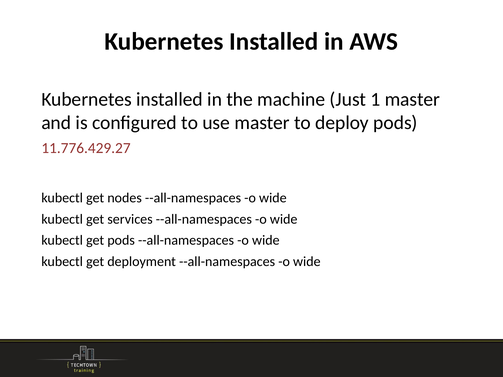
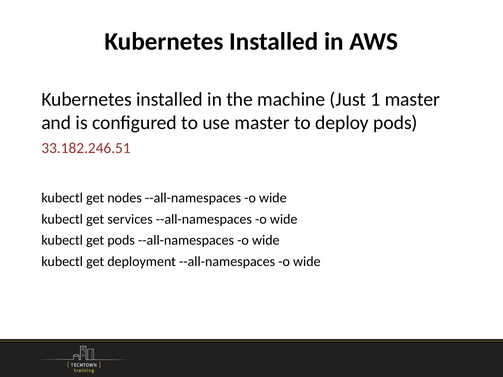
11.776.429.27: 11.776.429.27 -> 33.182.246.51 (86, 148)
